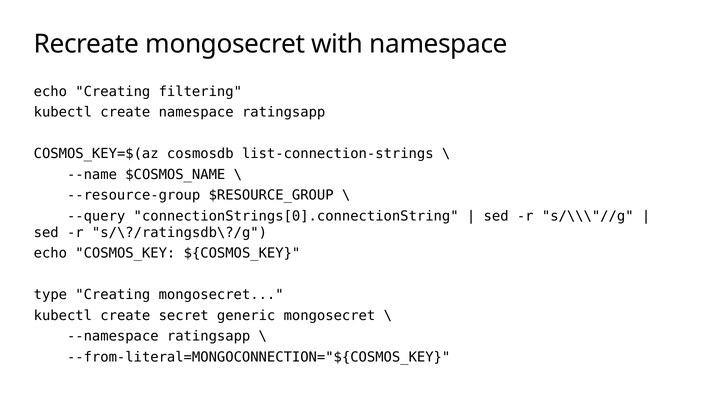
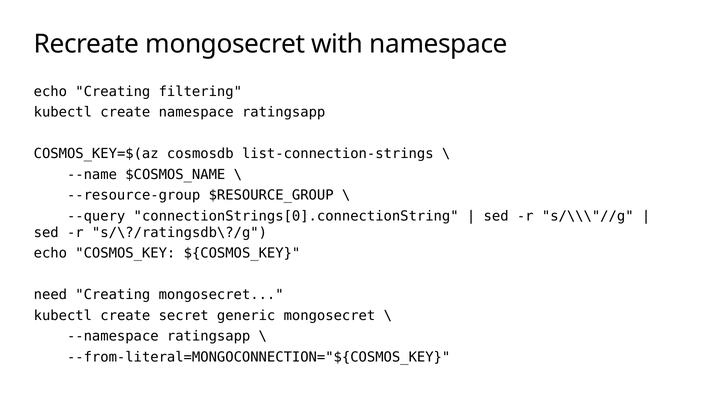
type: type -> need (50, 295)
